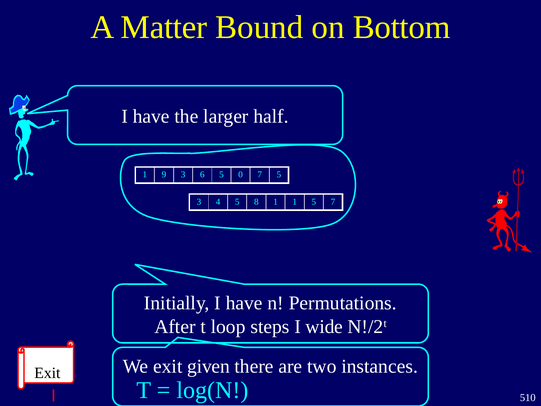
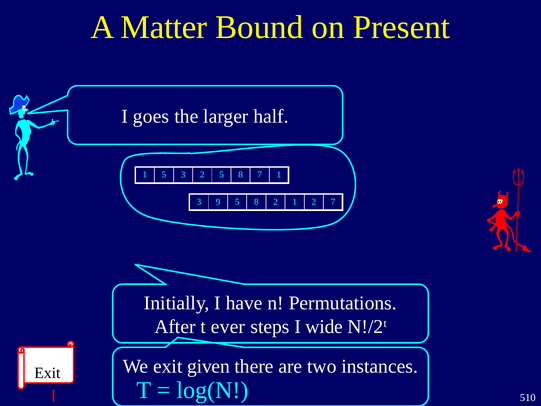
Bottom: Bottom -> Present (401, 27)
have: have -> goes (151, 116)
1 9: 9 -> 5 (164, 175)
3 6: 6 -> 2 (202, 175)
0: 0 -> 8 (241, 175)
7 5: 5 -> 1 (279, 175)
4: 4 -> 9 (218, 202)
8 1: 1 -> 2 (276, 202)
1 5: 5 -> 2 (314, 202)
loop: loop -> ever (228, 326)
